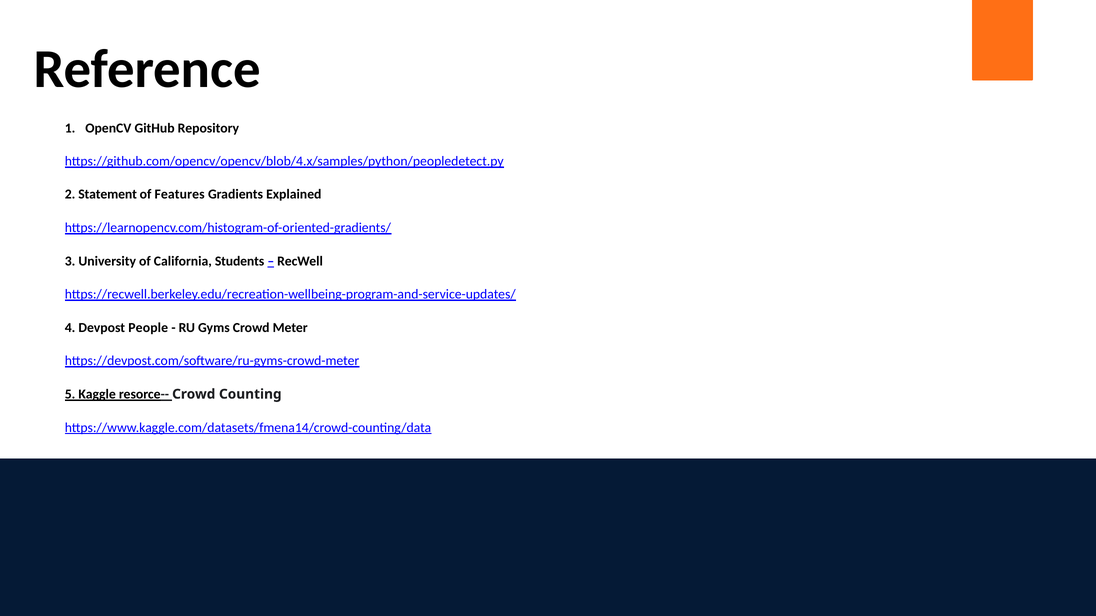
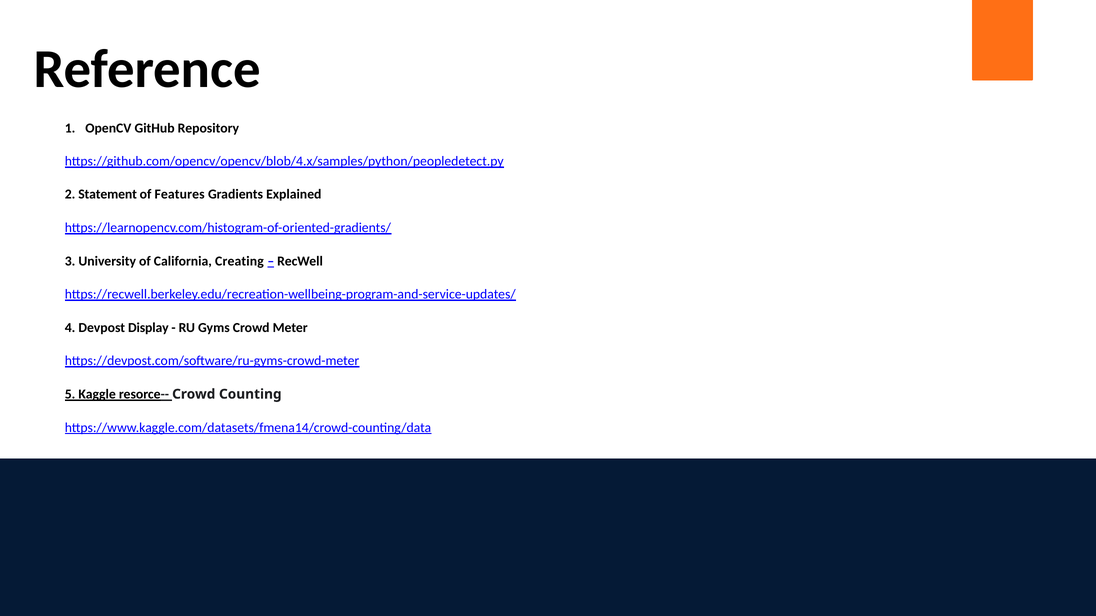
Students: Students -> Creating (239, 261)
People: People -> Display (148, 328)
